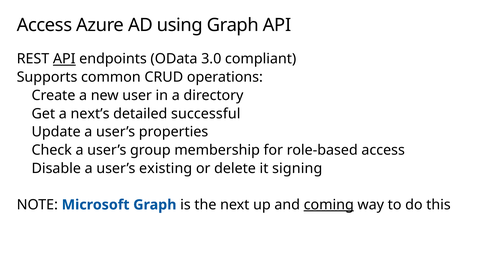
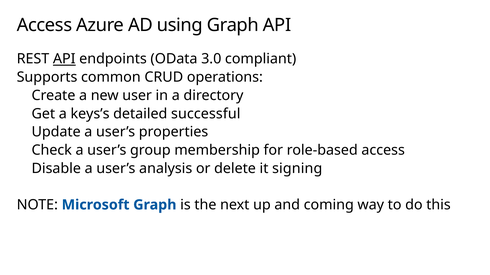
next’s: next’s -> keys’s (90, 114)
existing: existing -> analysis (166, 169)
coming underline: present -> none (329, 205)
